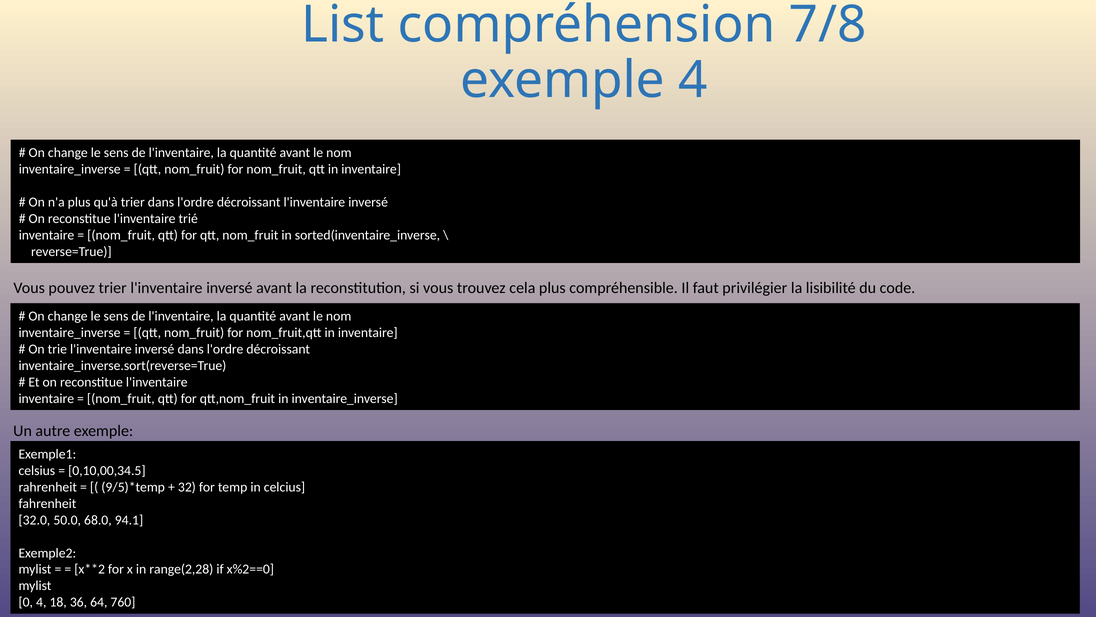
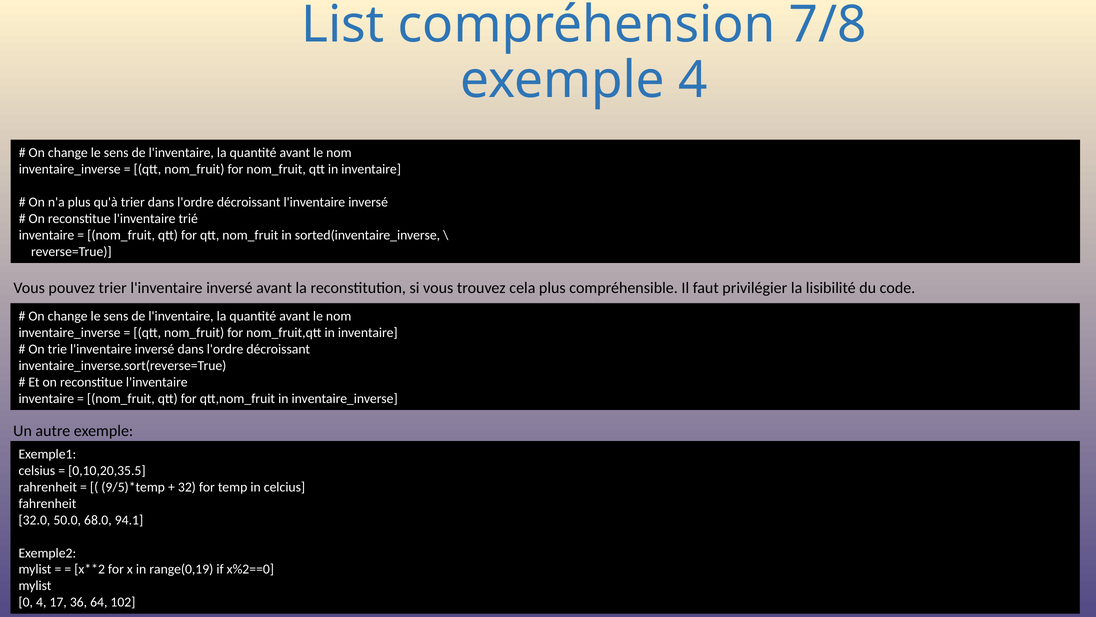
0,10,00,34.5: 0,10,00,34.5 -> 0,10,20,35.5 (107, 470)
range(2,28: range(2,28 -> range(0,19 (181, 569)
18: 18 -> 17 (58, 602)
760: 760 -> 102 (123, 602)
